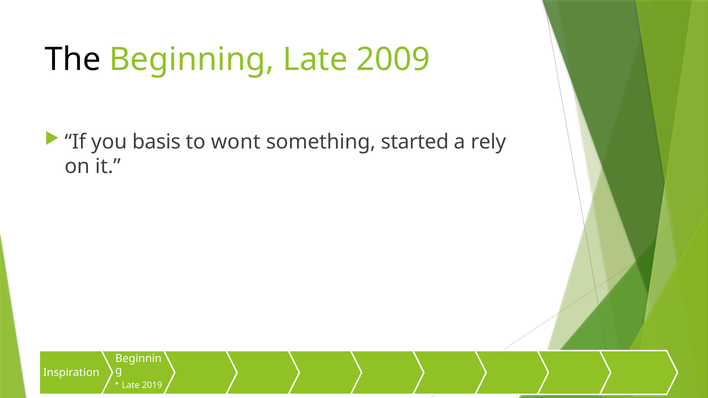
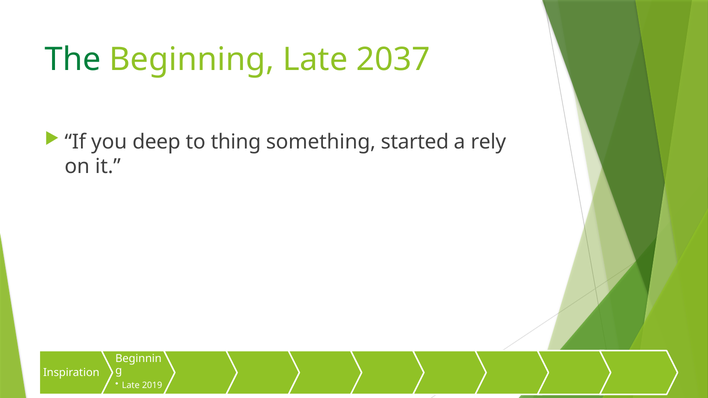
The colour: black -> green (73, 60)
2009: 2009 -> 2037 (393, 60)
basis: basis -> deep (156, 142)
wont: wont -> thing (236, 142)
